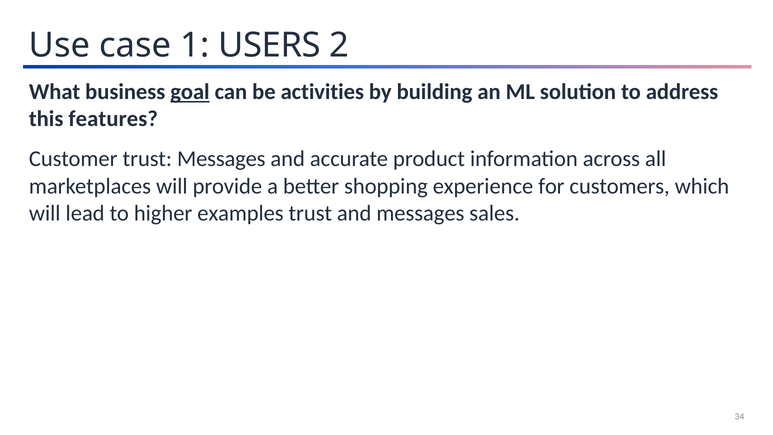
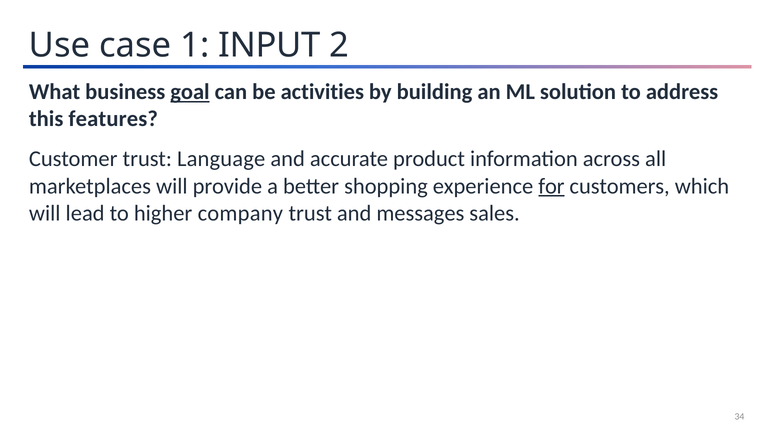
USERS: USERS -> INPUT (269, 45)
trust Messages: Messages -> Language (221, 159)
for underline: none -> present (551, 186)
examples: examples -> company (240, 213)
